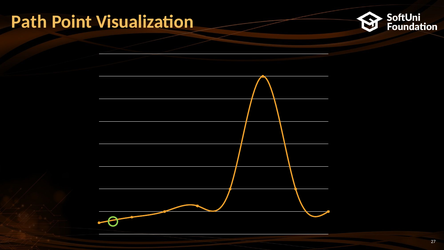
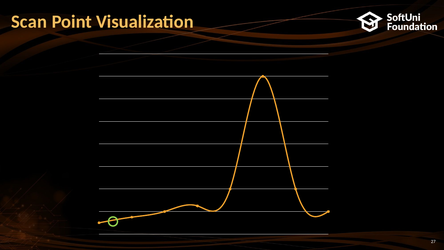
Path: Path -> Scan (29, 22)
